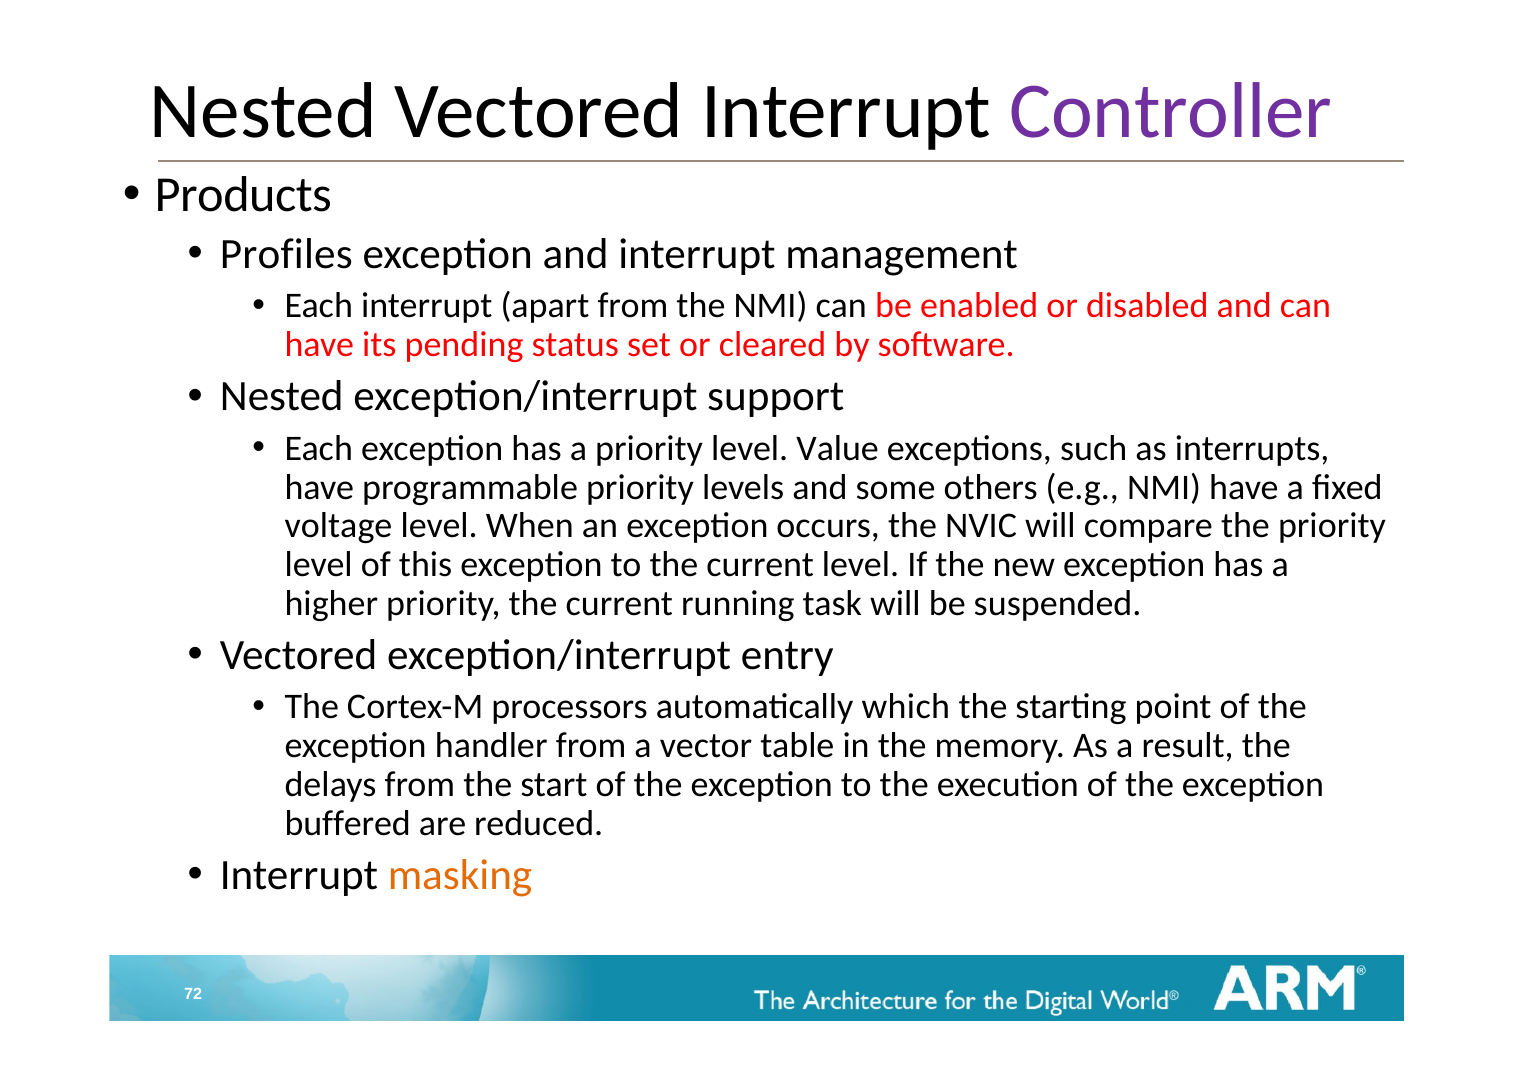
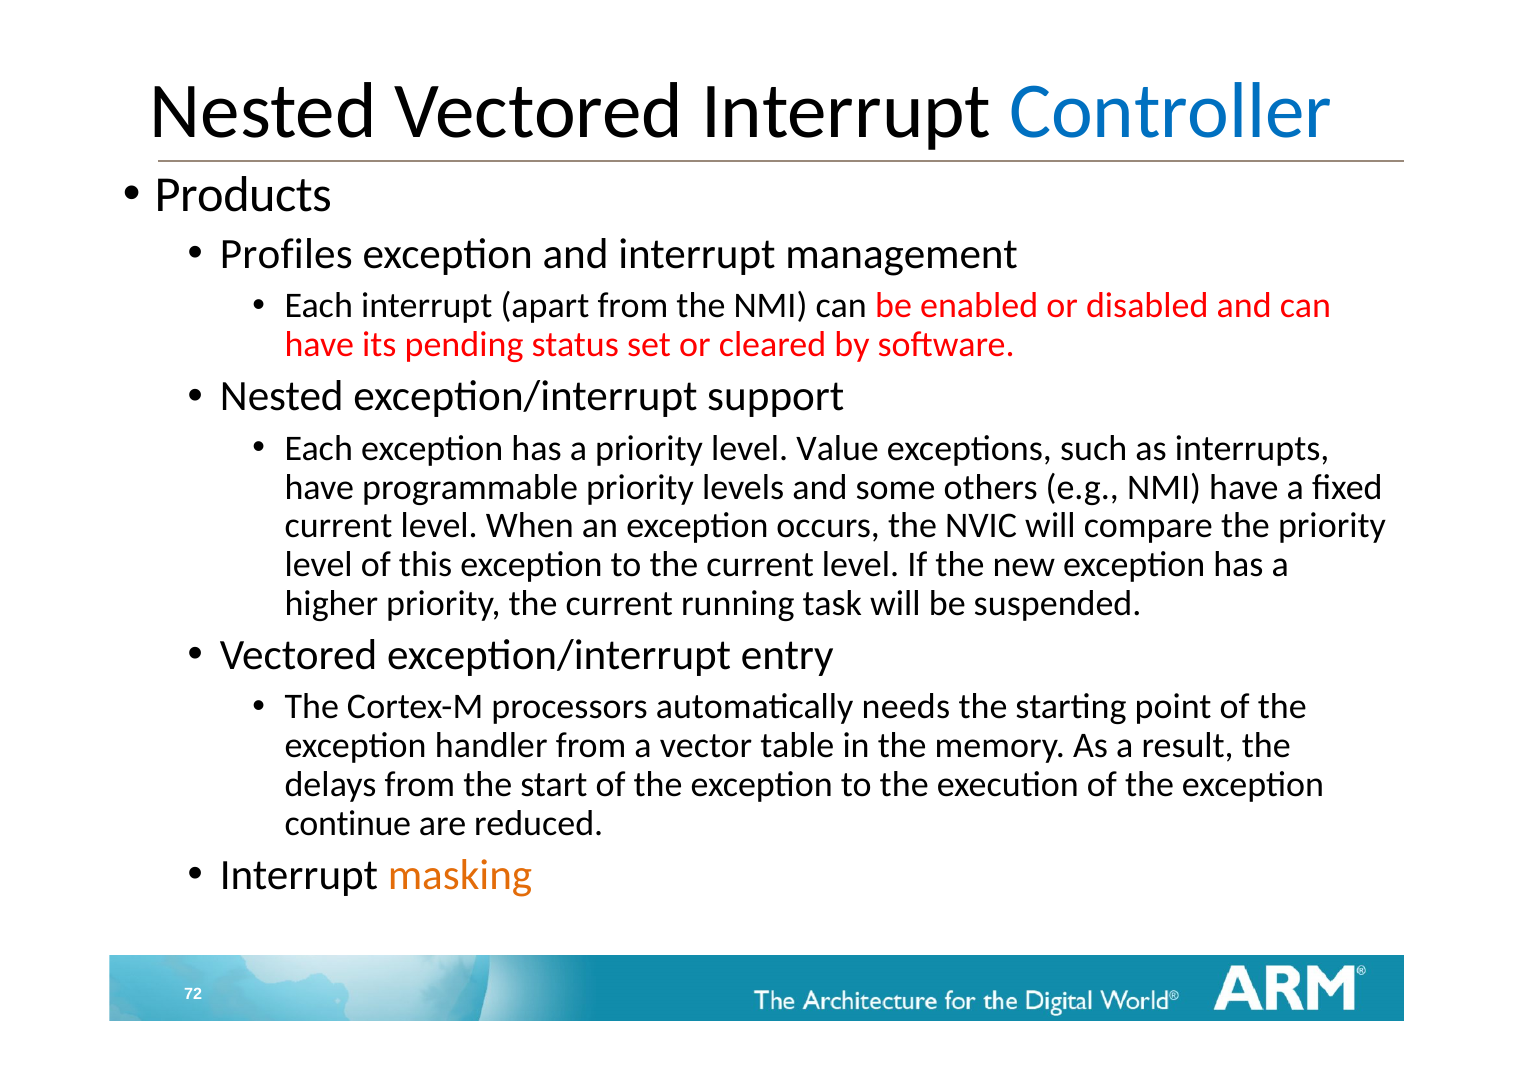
Controller colour: purple -> blue (1170, 112)
voltage: voltage -> current (339, 526)
which: which -> needs (906, 707)
buffered: buffered -> continue (348, 823)
